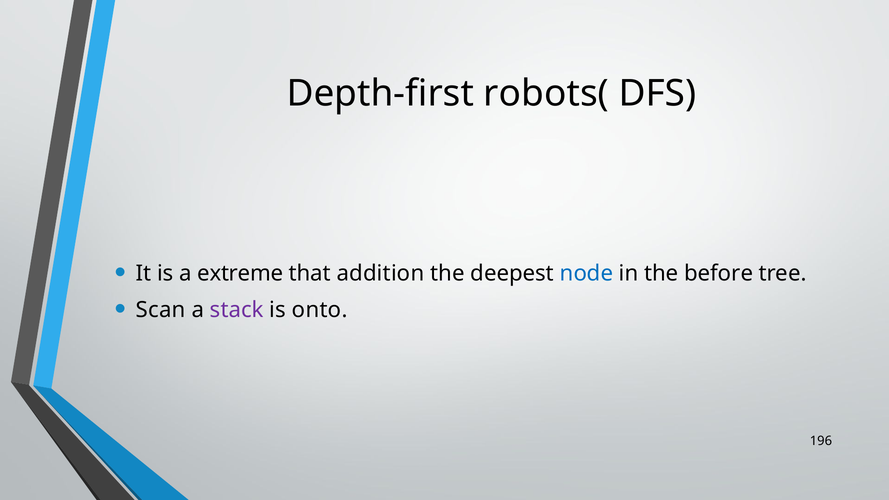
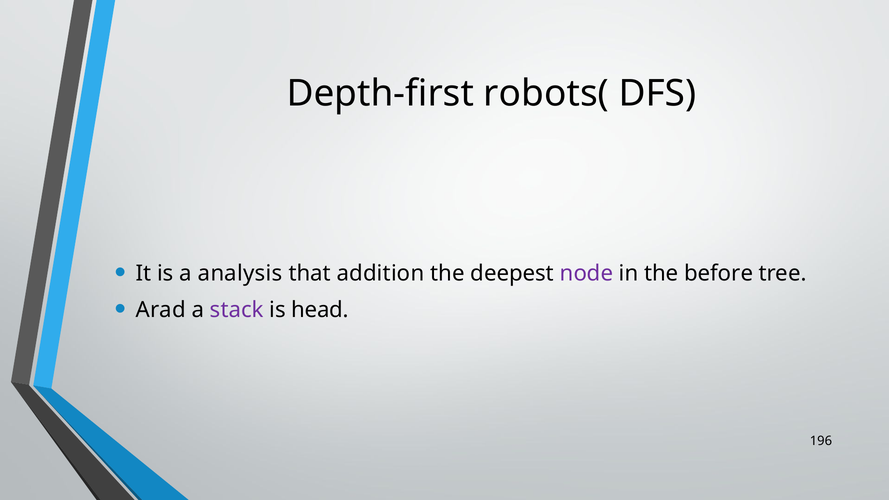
extreme: extreme -> analysis (240, 273)
node colour: blue -> purple (586, 273)
Scan: Scan -> Arad (161, 310)
onto: onto -> head (320, 310)
